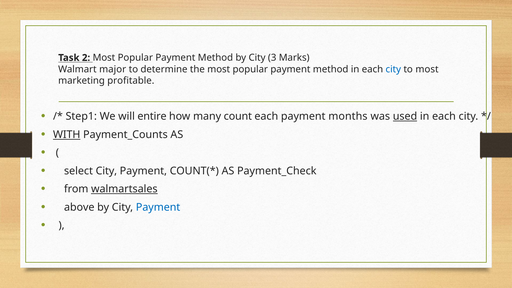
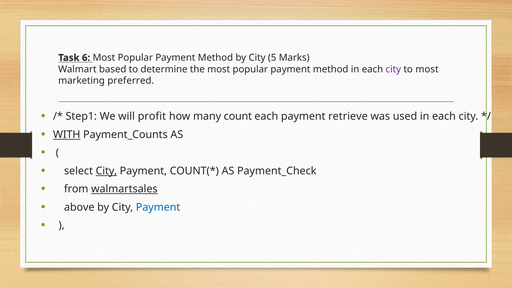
2: 2 -> 6 (86, 58)
3: 3 -> 5 (272, 58)
major: major -> based (113, 69)
city colour: blue -> purple (393, 69)
profitable: profitable -> preferred (131, 81)
entire: entire -> profit (152, 116)
months: months -> retrieve (348, 116)
used underline: present -> none (405, 116)
City underline: none -> present (106, 171)
